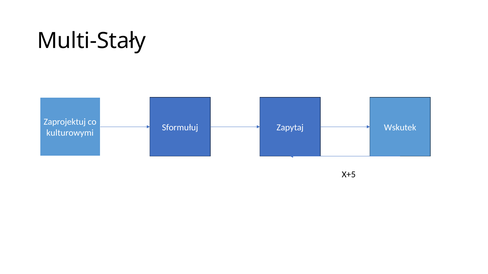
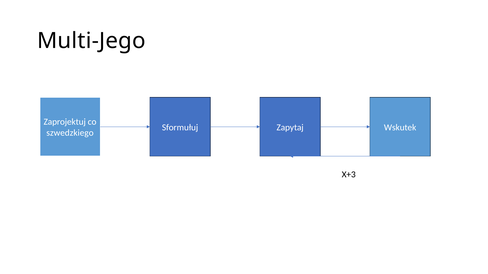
Multi-Stały: Multi-Stały -> Multi-Jego (91, 41)
kulturowymi: kulturowymi -> szwedzkiego (70, 133)
X+5: X+5 -> X+3 (349, 175)
